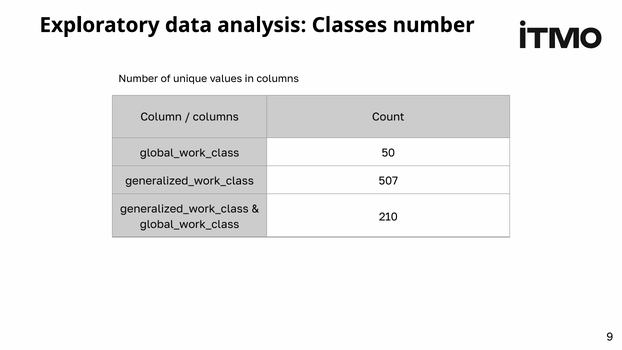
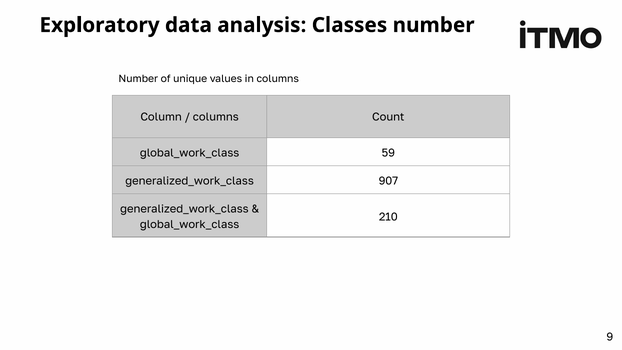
50: 50 -> 59 (388, 153)
507: 507 -> 907 (388, 181)
